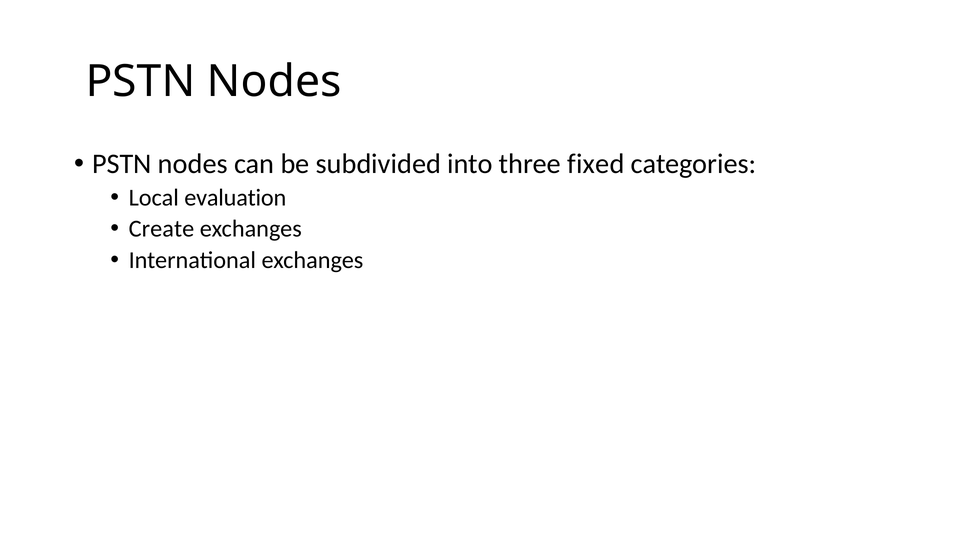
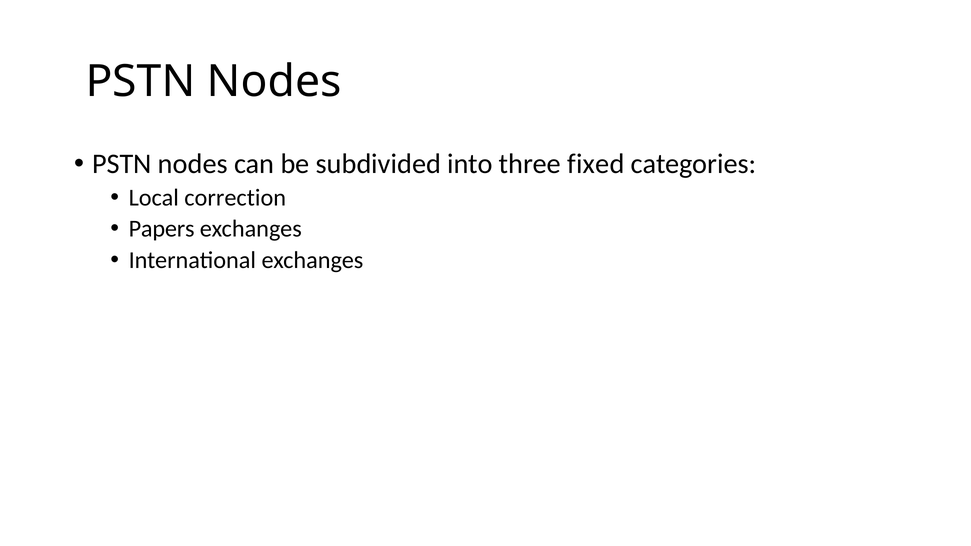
evaluation: evaluation -> correction (235, 198)
Create: Create -> Papers (162, 229)
